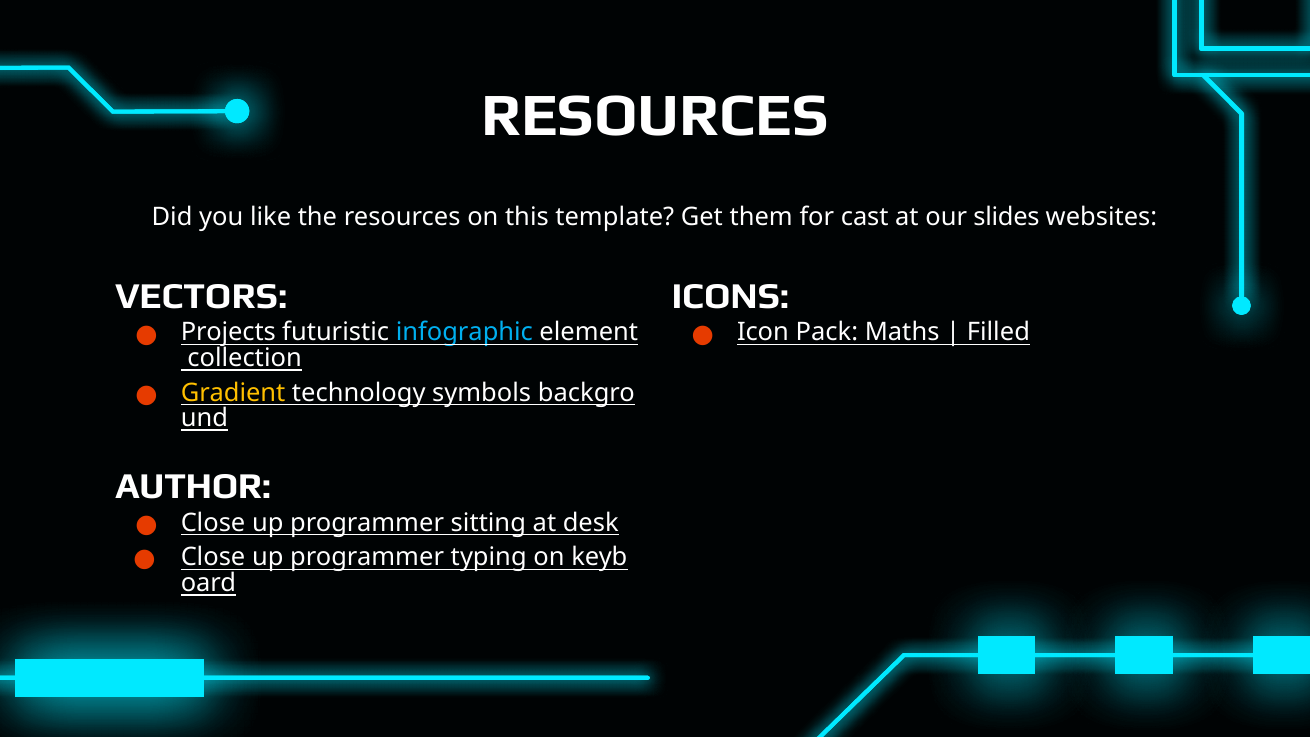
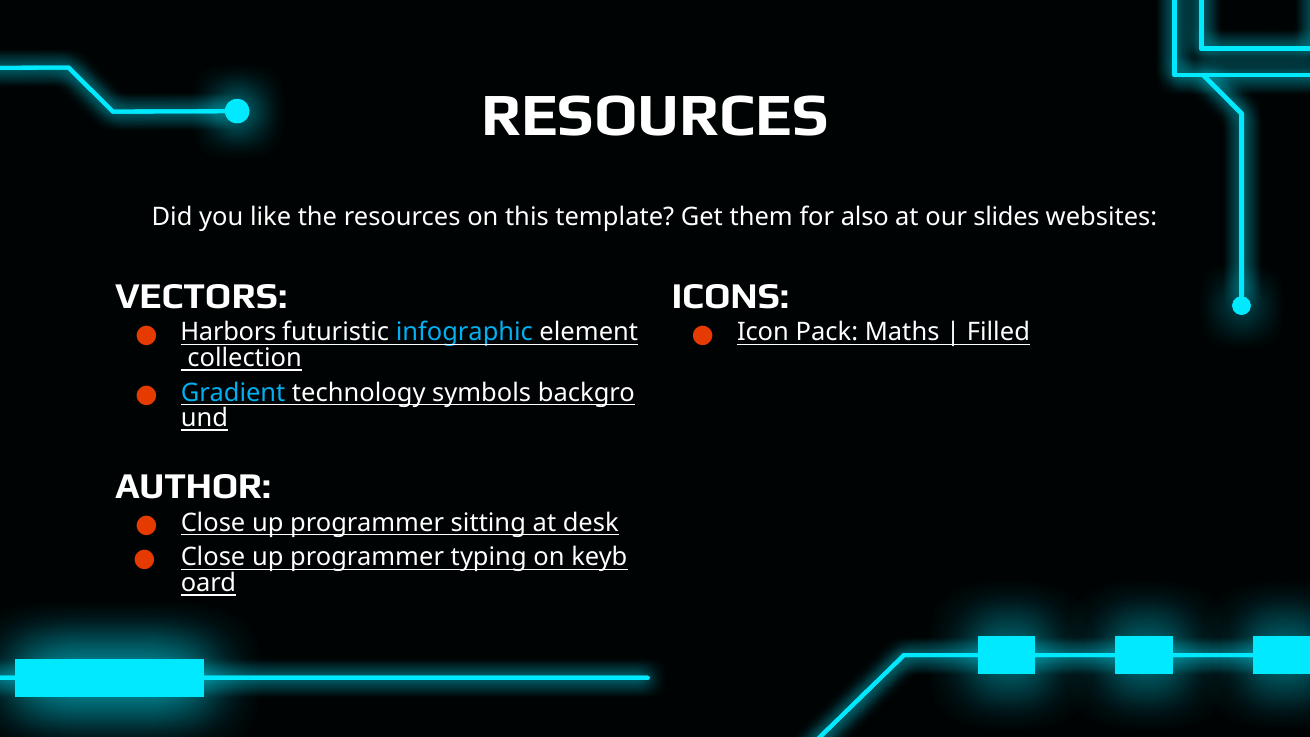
cast: cast -> also (865, 217)
Projects: Projects -> Harbors (228, 332)
Gradient colour: yellow -> light blue (233, 393)
